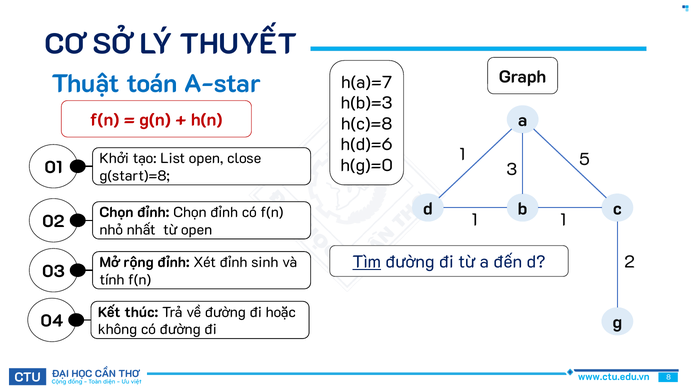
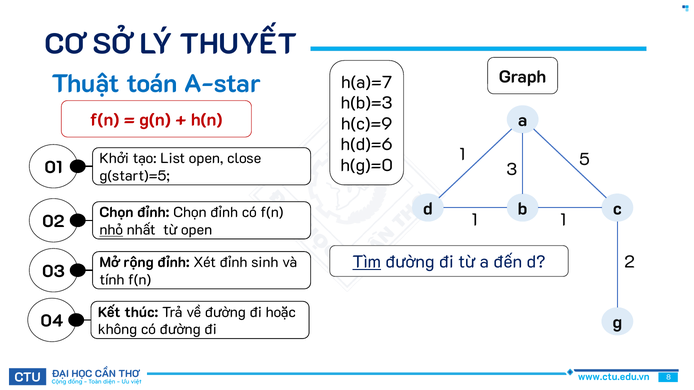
h(c)=8: h(c)=8 -> h(c)=9 (367, 124)
g(start)=8: g(start)=8 -> g(start)=5 (135, 176)
nhỏ underline: none -> present (111, 230)
